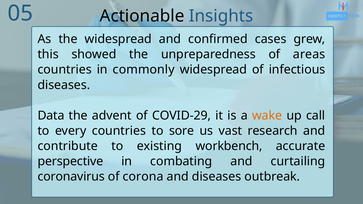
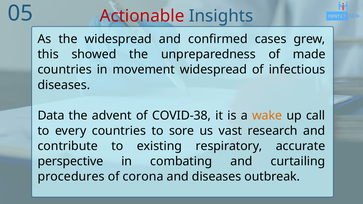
Actionable colour: black -> red (142, 16)
areas: areas -> made (309, 54)
commonly: commonly -> movement (144, 70)
COVID-29: COVID-29 -> COVID-38 (182, 116)
workbench: workbench -> respiratory (229, 146)
coronavirus: coronavirus -> procedures (71, 177)
